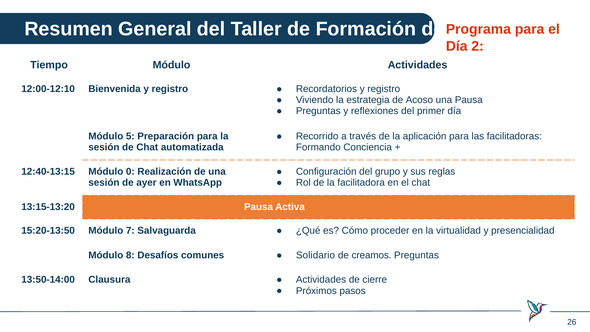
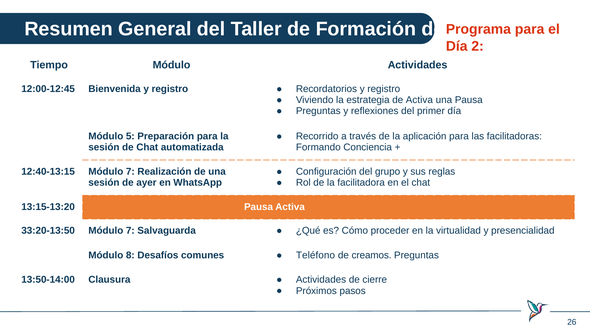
12:00-12:10: 12:00-12:10 -> 12:00-12:45 (48, 89)
de Acoso: Acoso -> Activa (419, 100)
12:40-13:15 Módulo 0: 0 -> 7 (130, 172)
15:20-13:50: 15:20-13:50 -> 33:20-13:50 (48, 231)
Solidario: Solidario -> Teléfono (316, 255)
